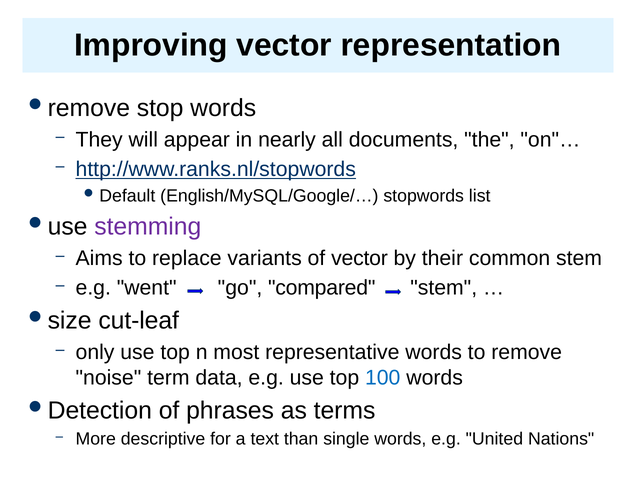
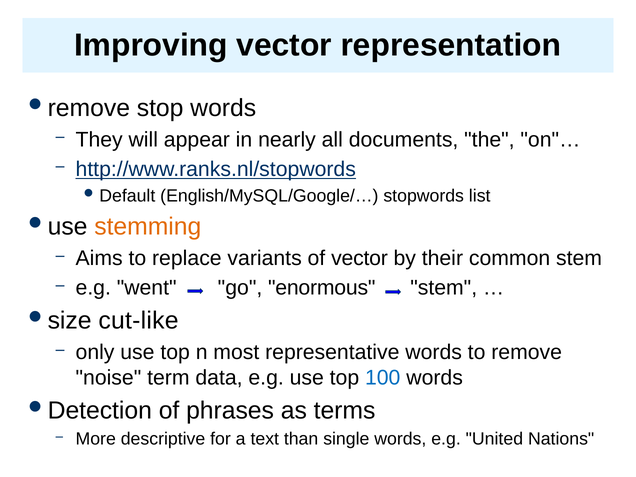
stemming colour: purple -> orange (148, 227)
compared: compared -> enormous (322, 288)
cut-leaf: cut-leaf -> cut-like (139, 321)
